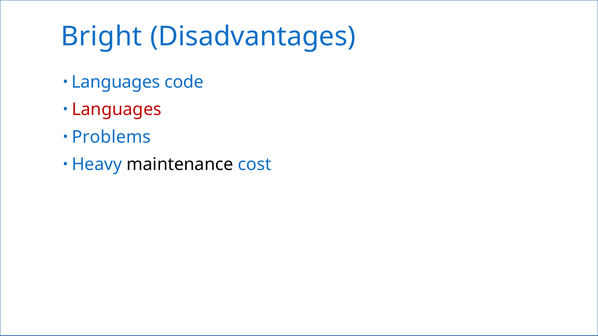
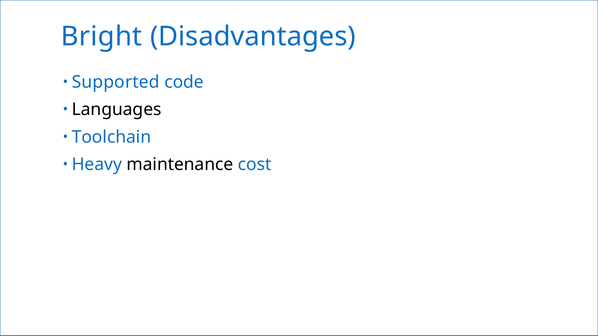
Languages: Languages -> Supported (116, 82)
Languages colour: red -> black (117, 110)
Problems: Problems -> Toolchain (111, 137)
